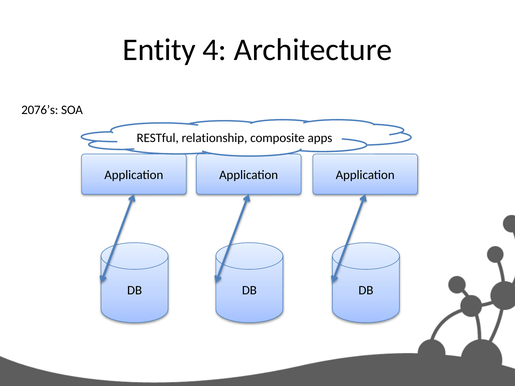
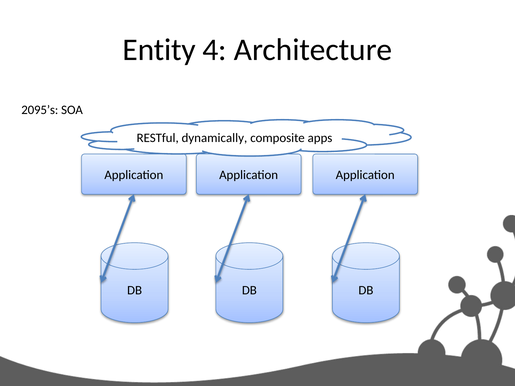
2076’s: 2076’s -> 2095’s (40, 110)
relationship: relationship -> dynamically (214, 138)
